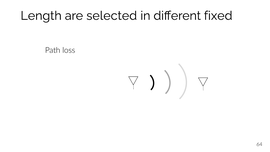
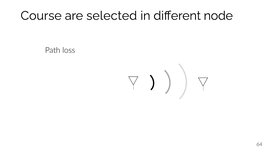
Length: Length -> Course (41, 16)
fixed: fixed -> node (218, 16)
